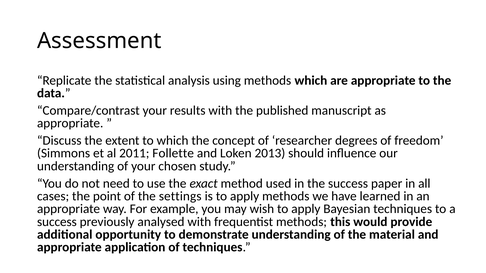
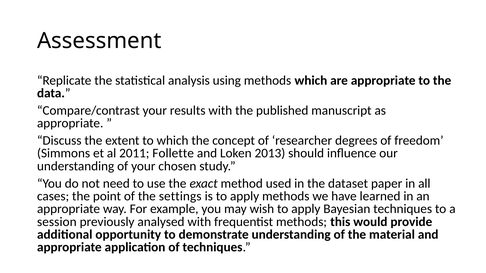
the success: success -> dataset (348, 184)
success: success -> session (57, 222)
